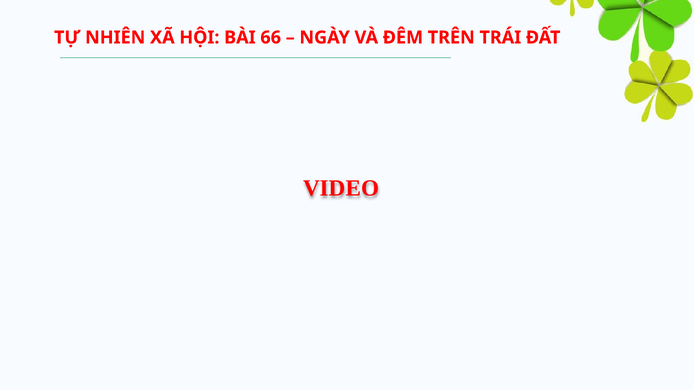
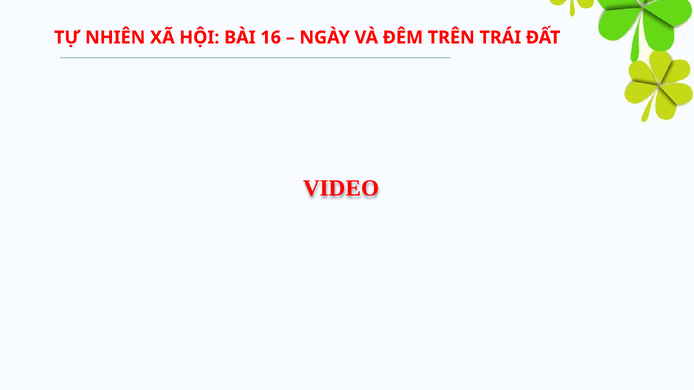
66: 66 -> 16 (271, 38)
